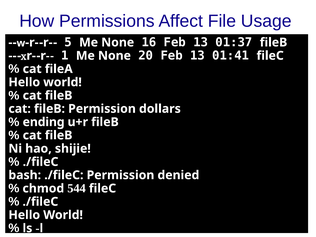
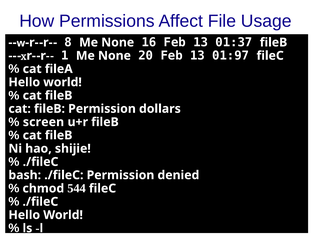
5: 5 -> 8 (68, 42)
01:41: 01:41 -> 01:97 (231, 56)
ending: ending -> screen (43, 122)
